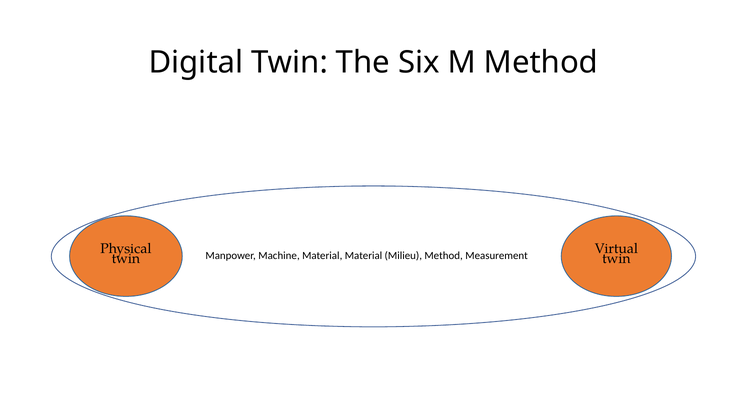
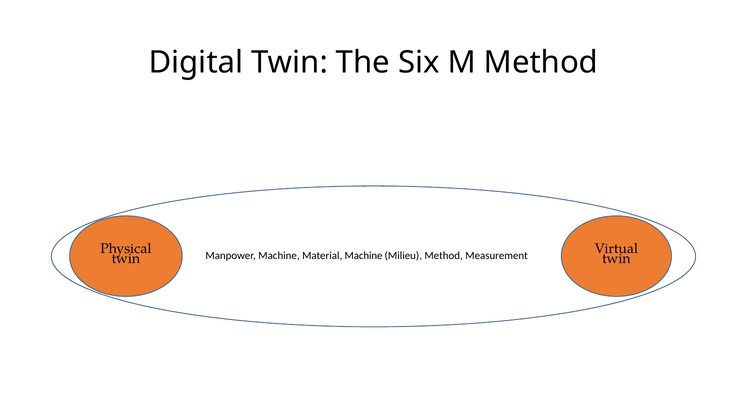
Material Material: Material -> Machine (364, 256)
